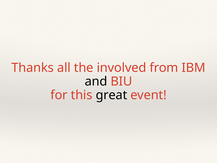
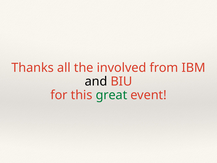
great colour: black -> green (111, 95)
